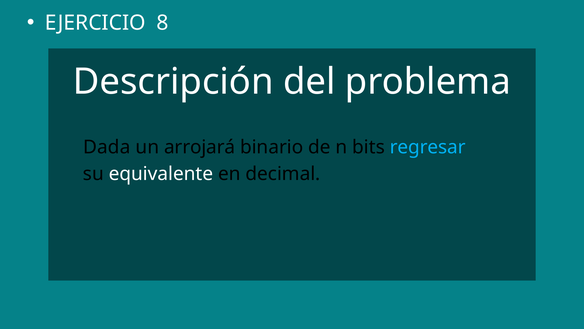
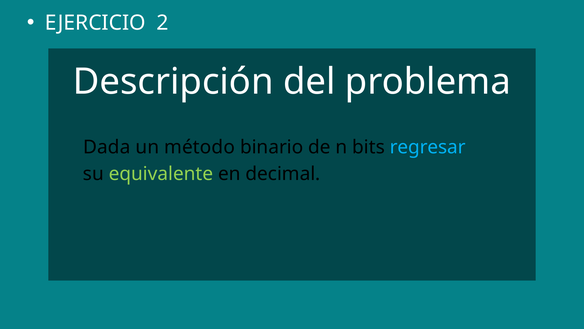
8: 8 -> 2 (163, 23)
arrojará: arrojará -> método (200, 147)
equivalente colour: white -> light green (161, 174)
